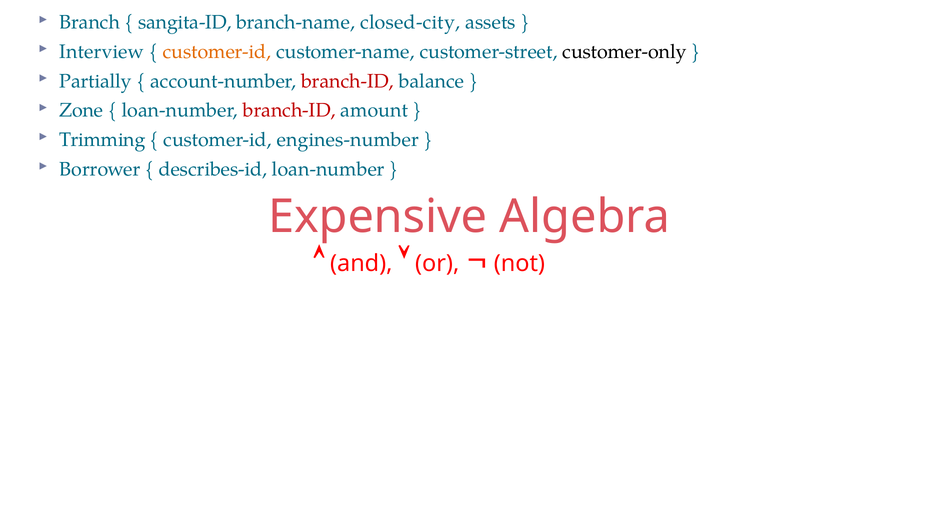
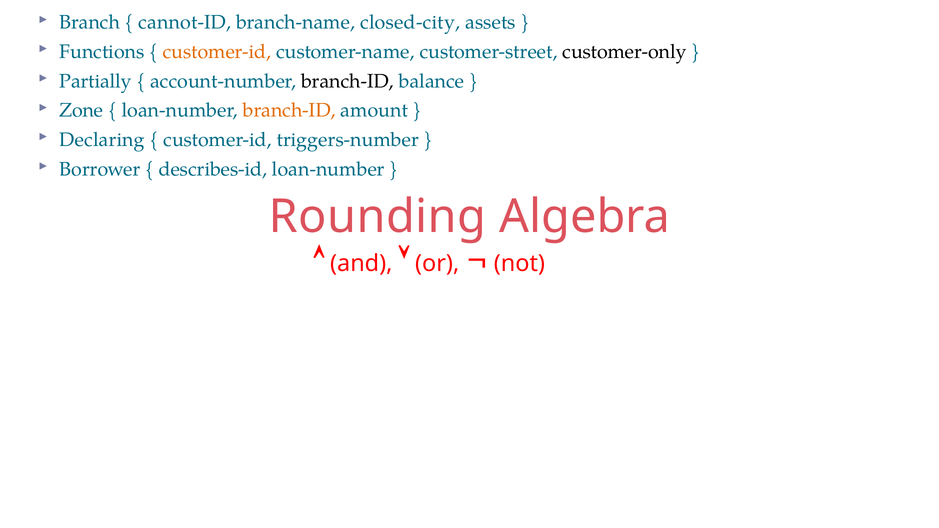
sangita-ID: sangita-ID -> cannot-ID (185, 22)
Interview: Interview -> Functions (102, 52)
branch-ID colour: red -> black (347, 81)
branch-ID colour: red -> orange (289, 111)
Trimming: Trimming -> Declaring (102, 140)
engines-number: engines-number -> triggers-number (348, 140)
Expensive: Expensive -> Rounding (377, 217)
